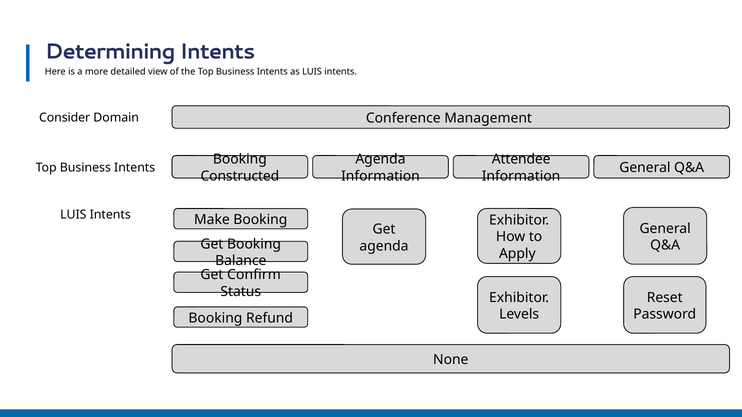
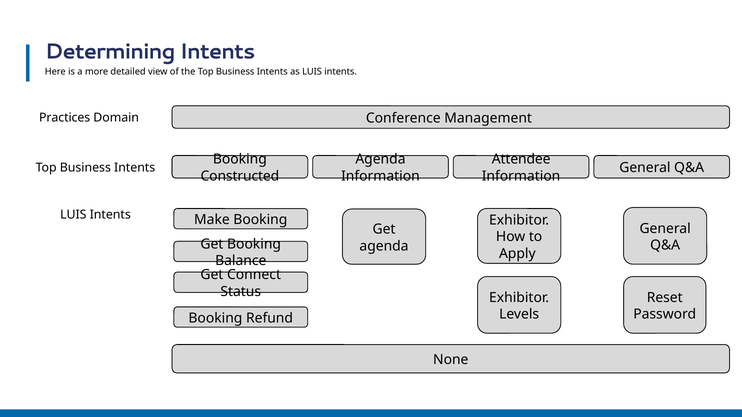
Consider: Consider -> Practices (65, 118)
Confirm: Confirm -> Connect (254, 275)
